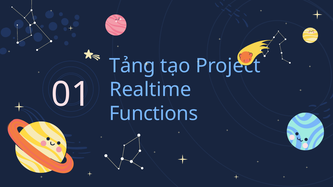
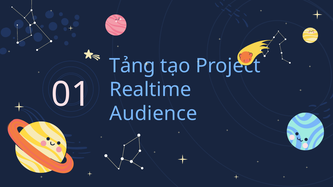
Functions: Functions -> Audience (153, 114)
